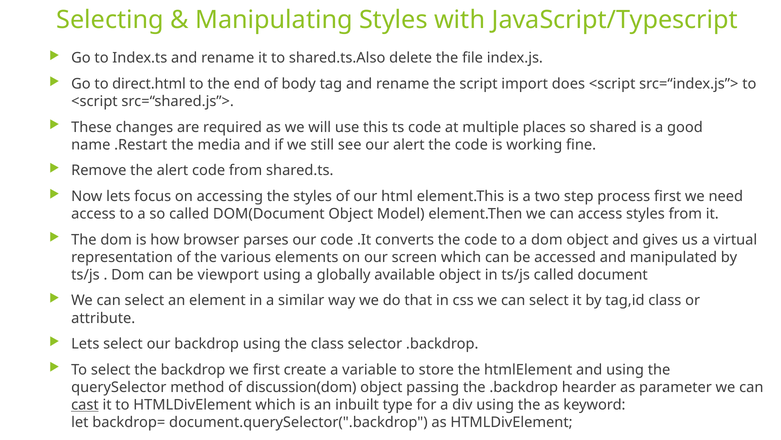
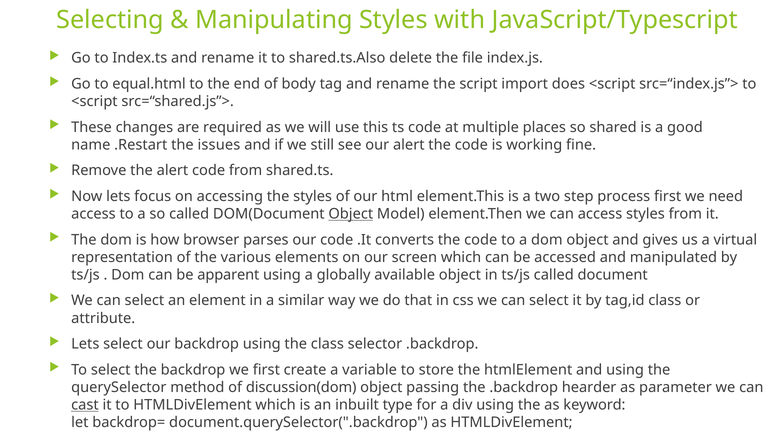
direct.html: direct.html -> equal.html (149, 84)
media: media -> issues (219, 145)
Object underline: none -> present (351, 214)
viewport: viewport -> apparent (228, 274)
